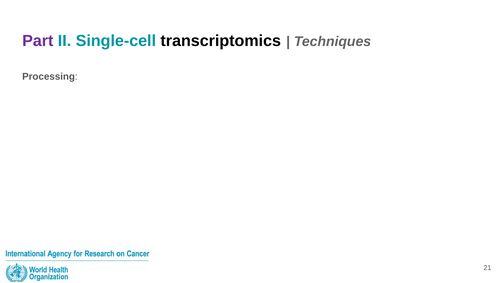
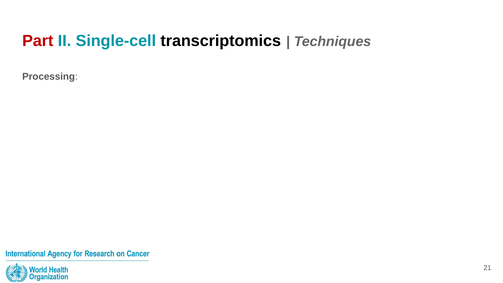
Part colour: purple -> red (38, 41)
